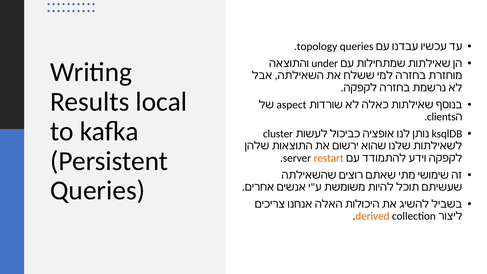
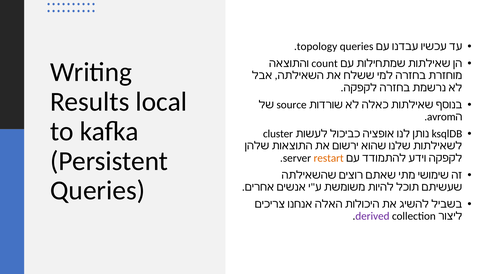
under: under -> count (325, 64)
aspect: aspect -> source (292, 105)
clients: clients -> avrom (441, 117)
derived colour: orange -> purple (372, 216)
